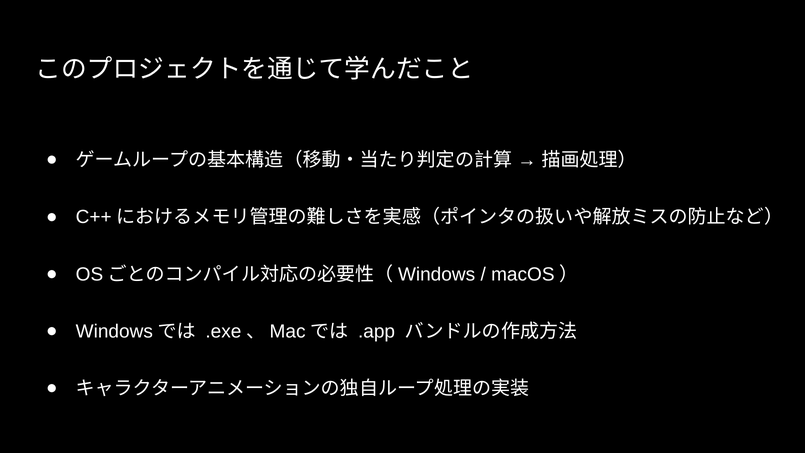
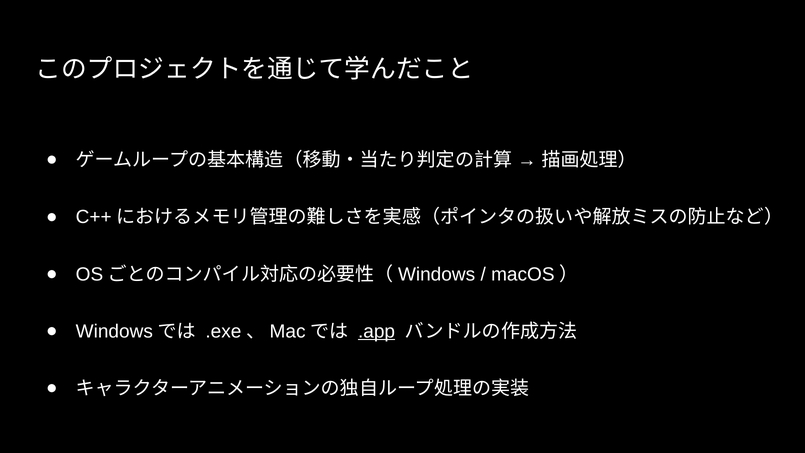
.app underline: none -> present (377, 331)
